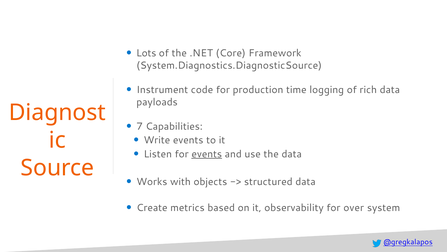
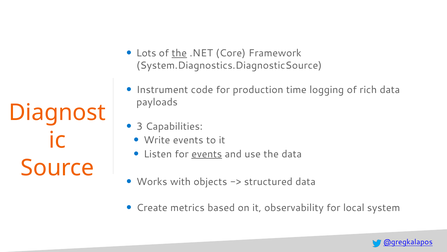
the underline: none -> present (179, 53)
7: 7 -> 3 (140, 126)
over: over -> local (354, 207)
